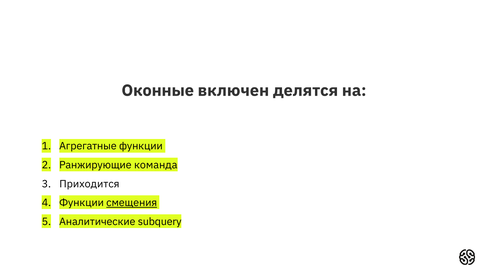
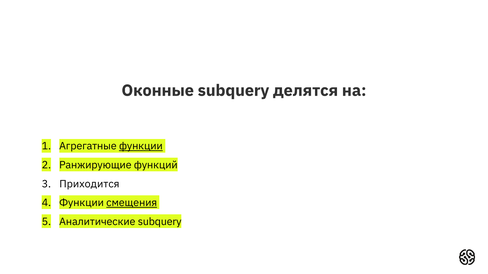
Оконные включен: включен -> subquery (233, 91)
функции underline: none -> present (141, 146)
команда: команда -> функций (156, 165)
